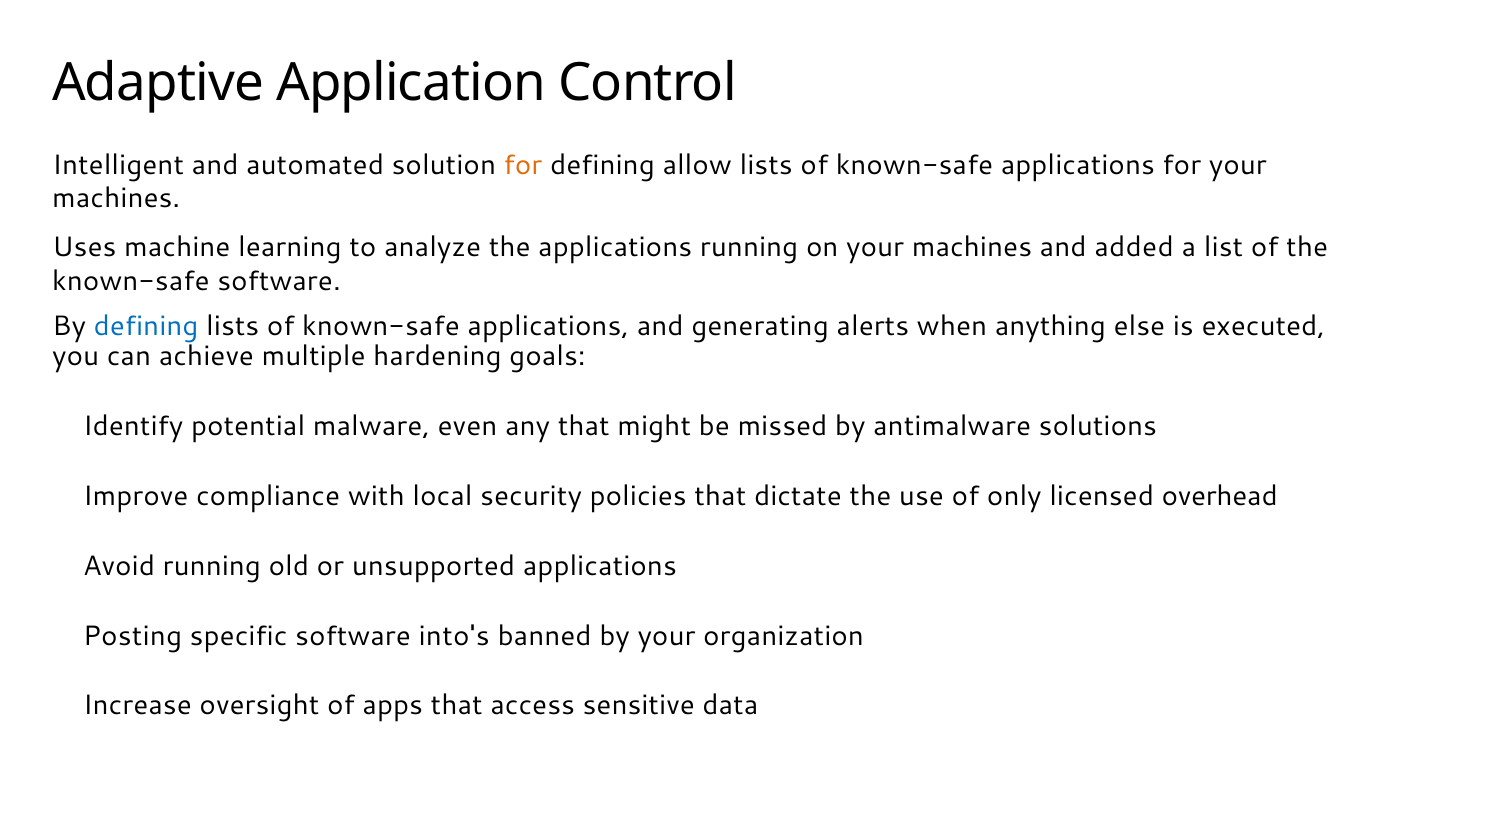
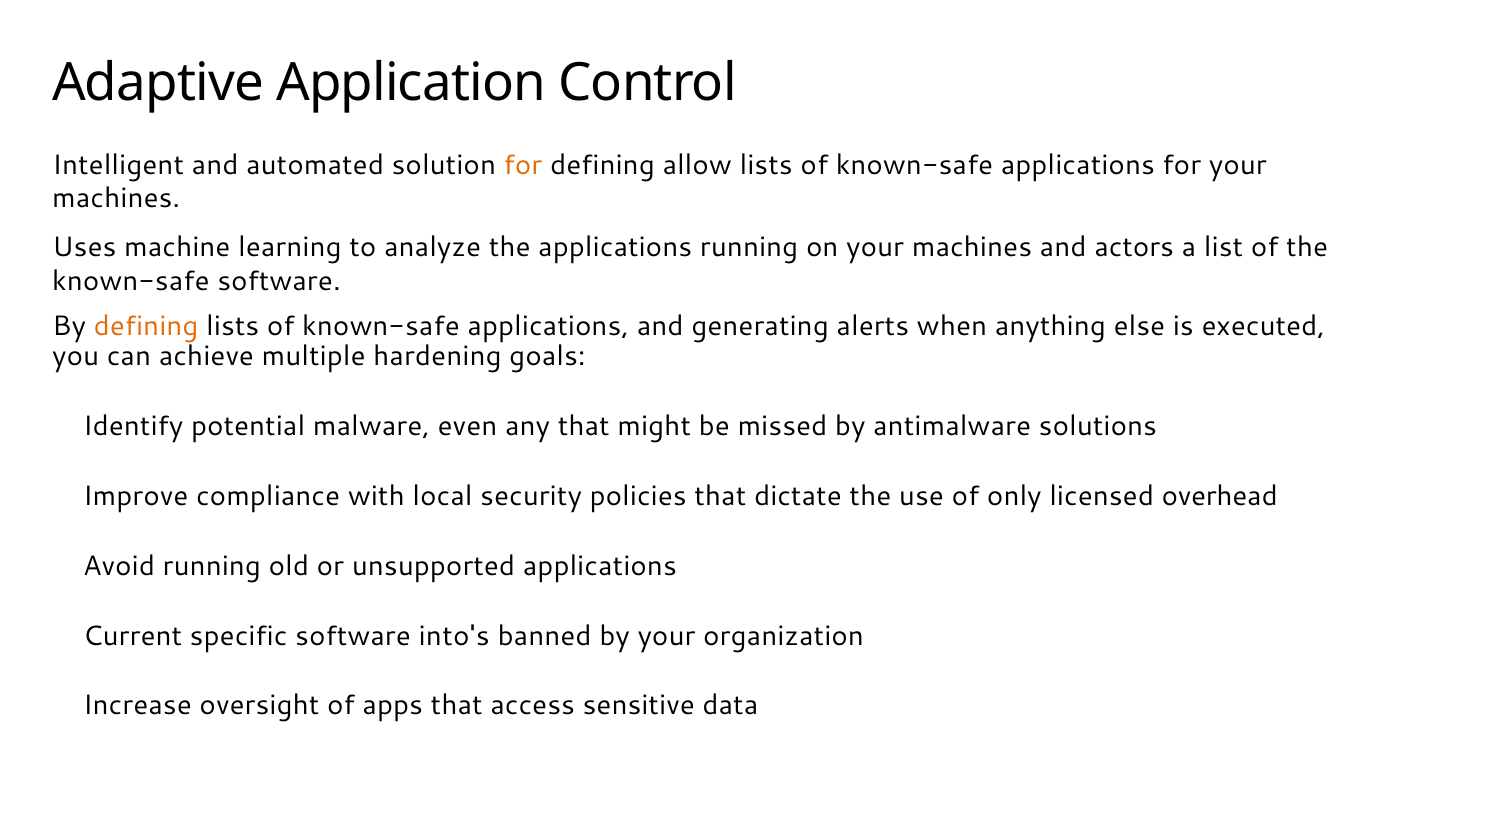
added: added -> actors (1134, 248)
defining colour: blue -> orange (146, 327)
Posting: Posting -> Current (133, 636)
